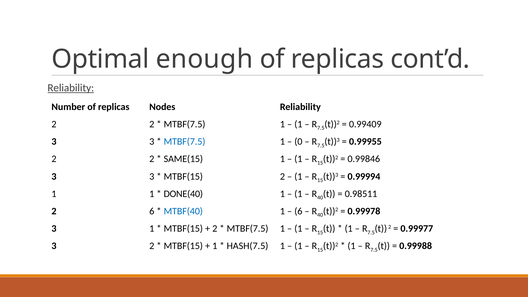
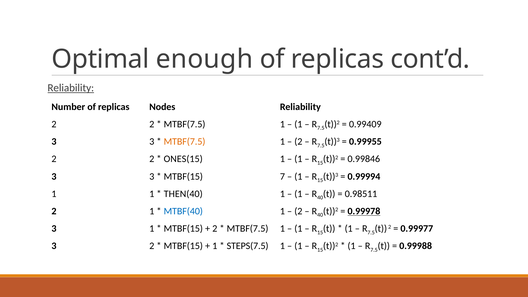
MTBF(7.5 colour: blue -> orange (185, 142)
0: 0 -> 2 (298, 142)
SAME(15: SAME(15 -> ONES(15 (183, 159)
MTBF(15 2: 2 -> 7 (282, 176)
DONE(40: DONE(40 -> THEN(40 (183, 194)
2 6: 6 -> 1 (152, 211)
6: 6 -> 2 (298, 211)
0.99978 underline: none -> present (364, 211)
HASH(7.5: HASH(7.5 -> STEPS(7.5 (248, 246)
